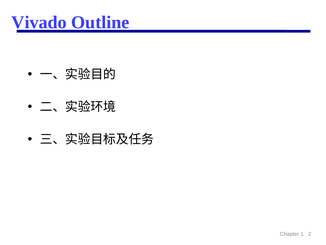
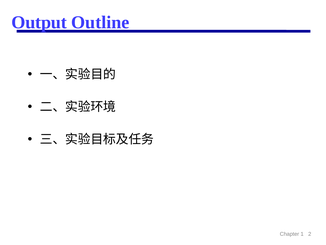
Vivado: Vivado -> Output (39, 22)
